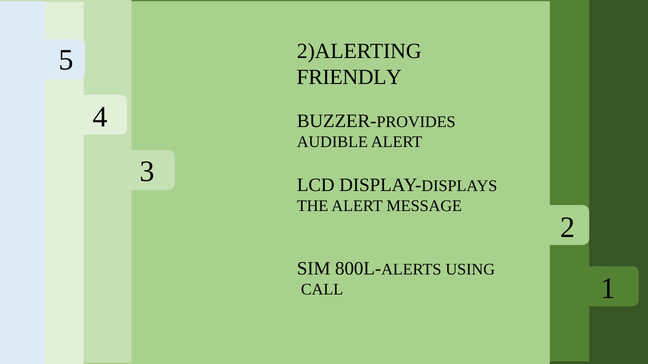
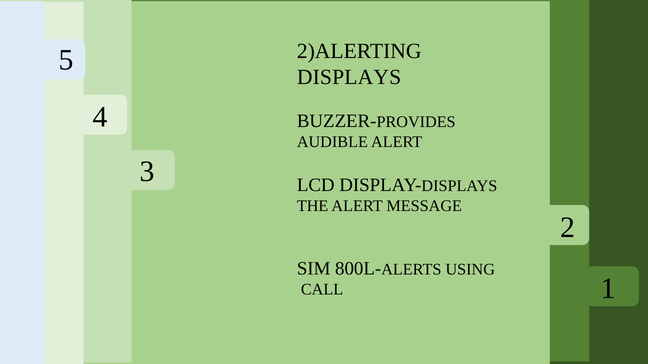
FRIENDLY: FRIENDLY -> DISPLAYS (349, 77)
